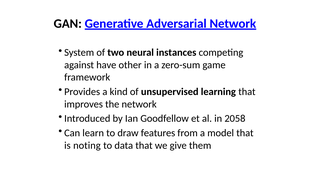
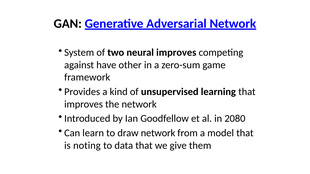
neural instances: instances -> improves (176, 53)
2058: 2058 -> 2080 (235, 119)
draw features: features -> network (158, 133)
